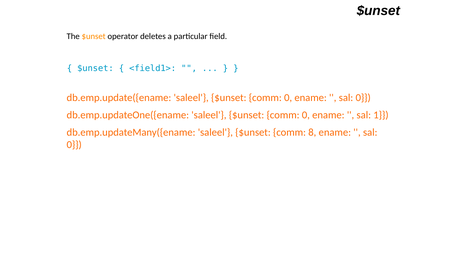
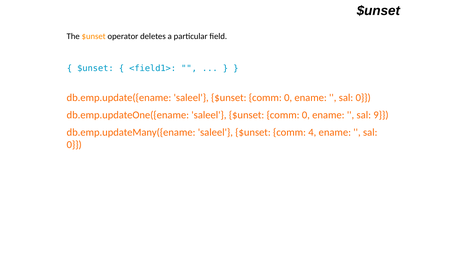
1: 1 -> 9 (381, 115)
8: 8 -> 4 (312, 132)
